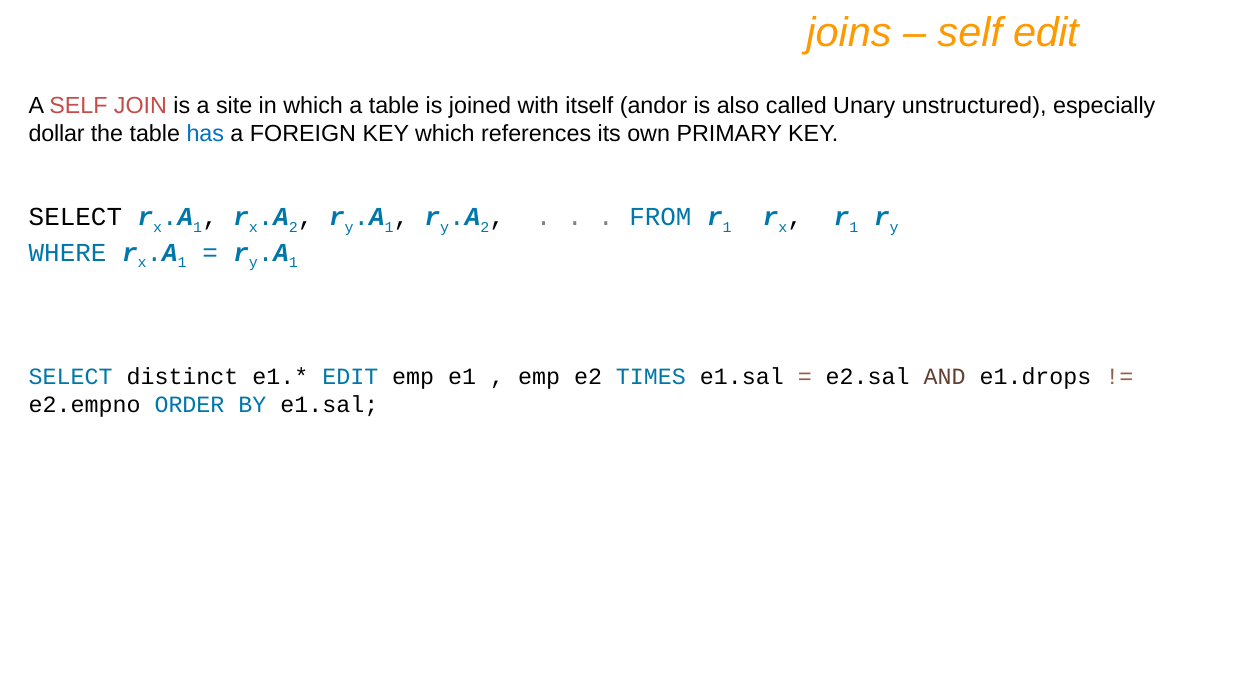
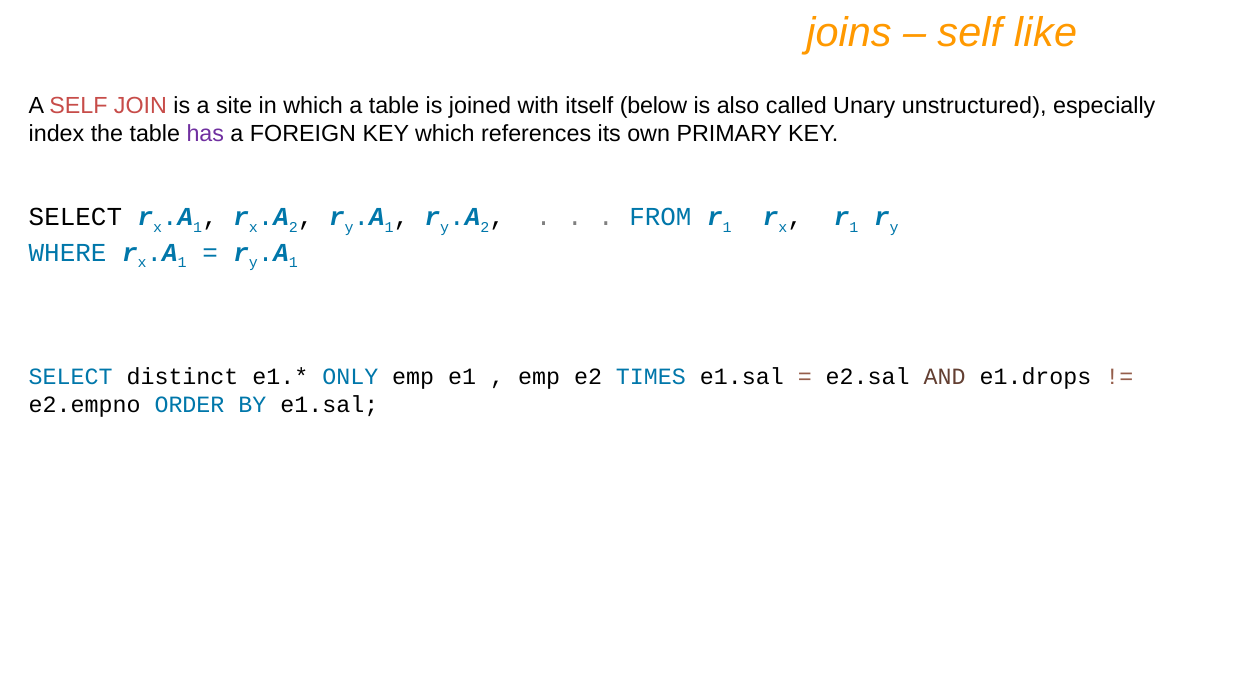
self edit: edit -> like (1046, 32)
andor: andor -> below (654, 106)
dollar: dollar -> index (56, 134)
has colour: blue -> purple (205, 134)
EDIT: EDIT -> ONLY (350, 377)
